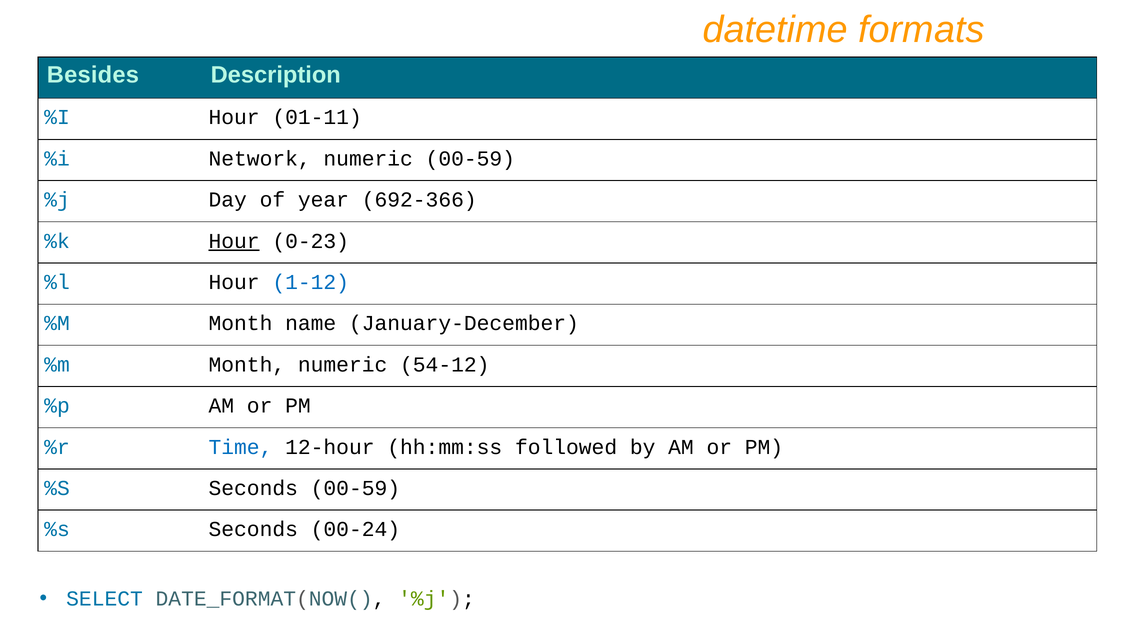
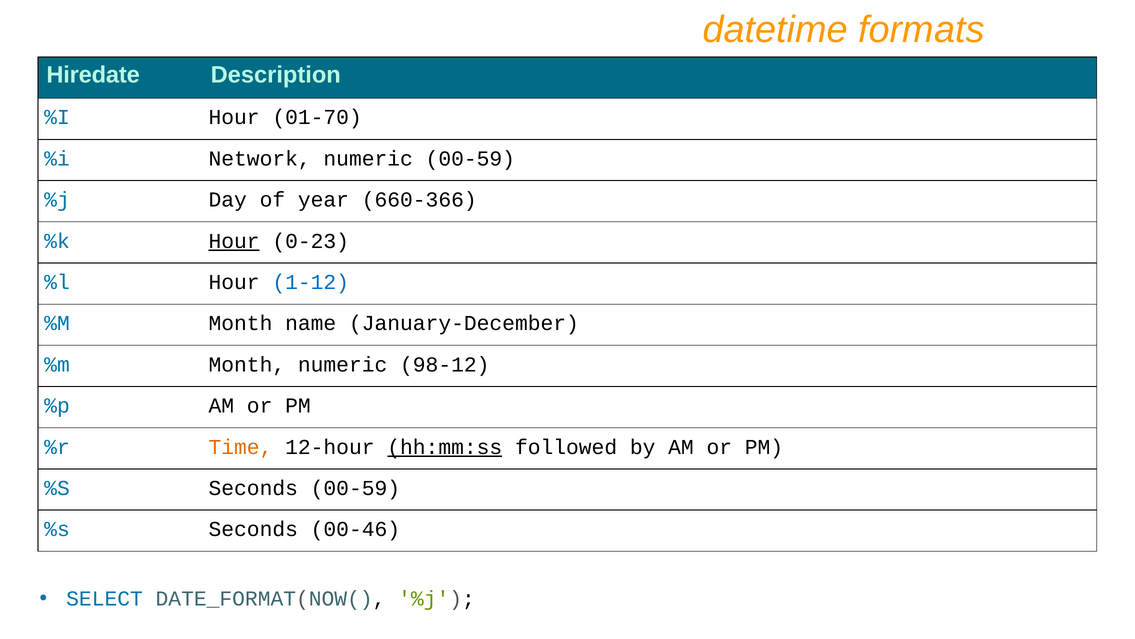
Besides: Besides -> Hiredate (93, 75)
01-11: 01-11 -> 01-70 (317, 117)
692-366: 692-366 -> 660-366 (419, 200)
54-12: 54-12 -> 98-12 (445, 364)
Time colour: blue -> orange (240, 447)
hh:mm:ss underline: none -> present (445, 447)
00-24: 00-24 -> 00-46 (355, 529)
